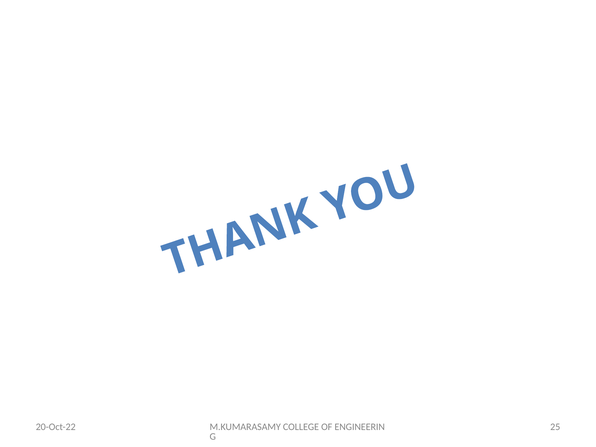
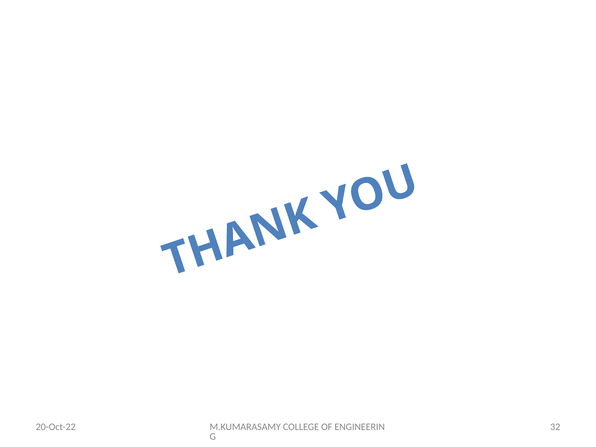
25: 25 -> 32 (555, 427)
